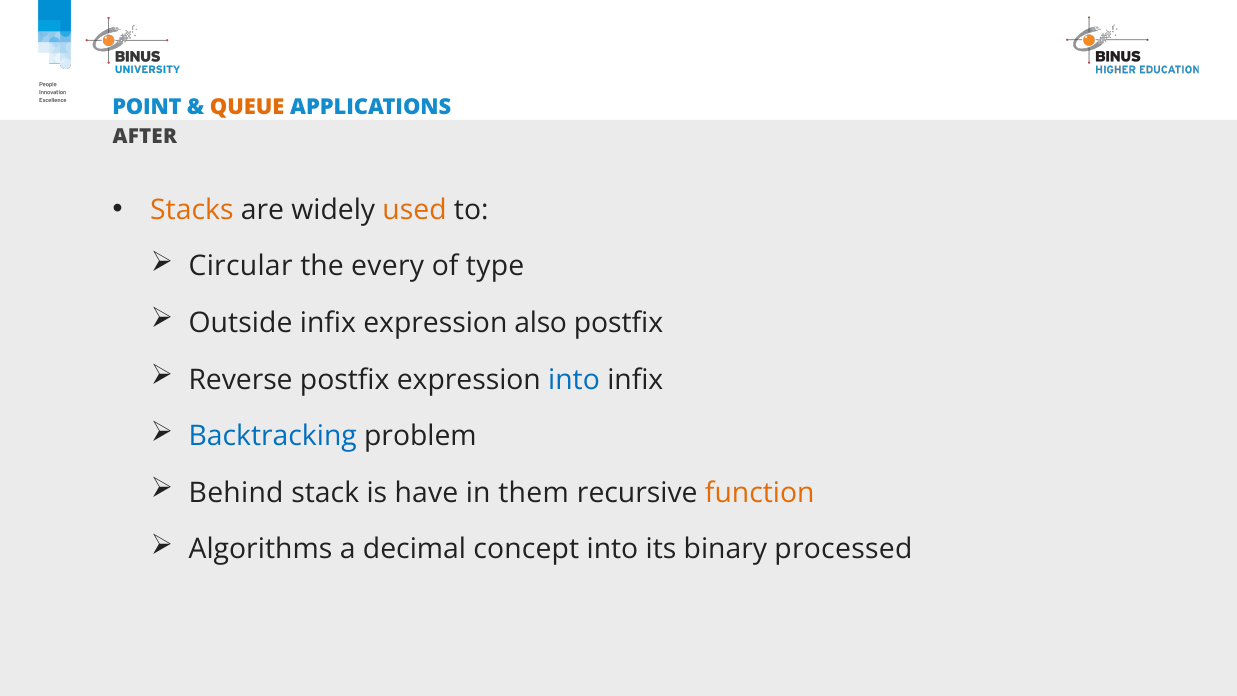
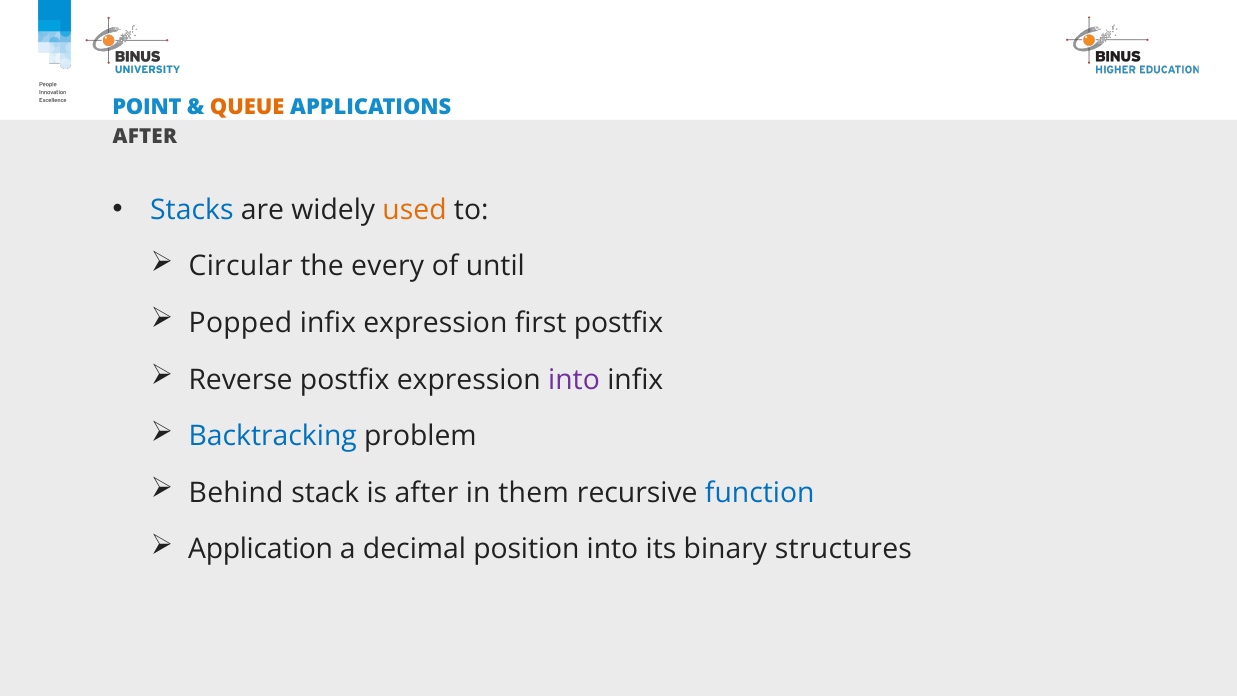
Stacks colour: orange -> blue (192, 210)
type: type -> until (495, 267)
Outside: Outside -> Popped (240, 323)
also: also -> first (541, 323)
into colour: blue -> purple (574, 380)
is have: have -> after (426, 493)
function colour: orange -> blue (760, 493)
Algorithms: Algorithms -> Application (261, 549)
concept: concept -> position (526, 549)
processed: processed -> structures (843, 549)
